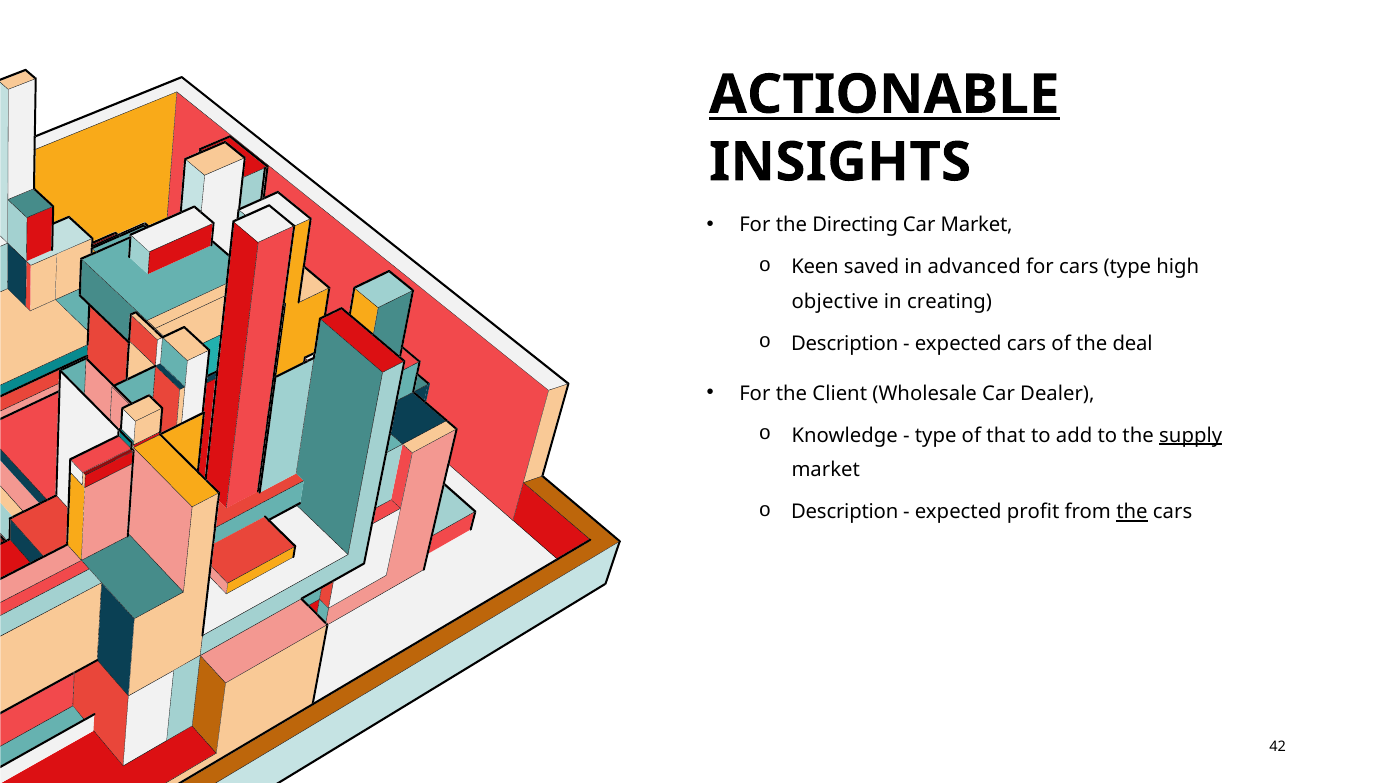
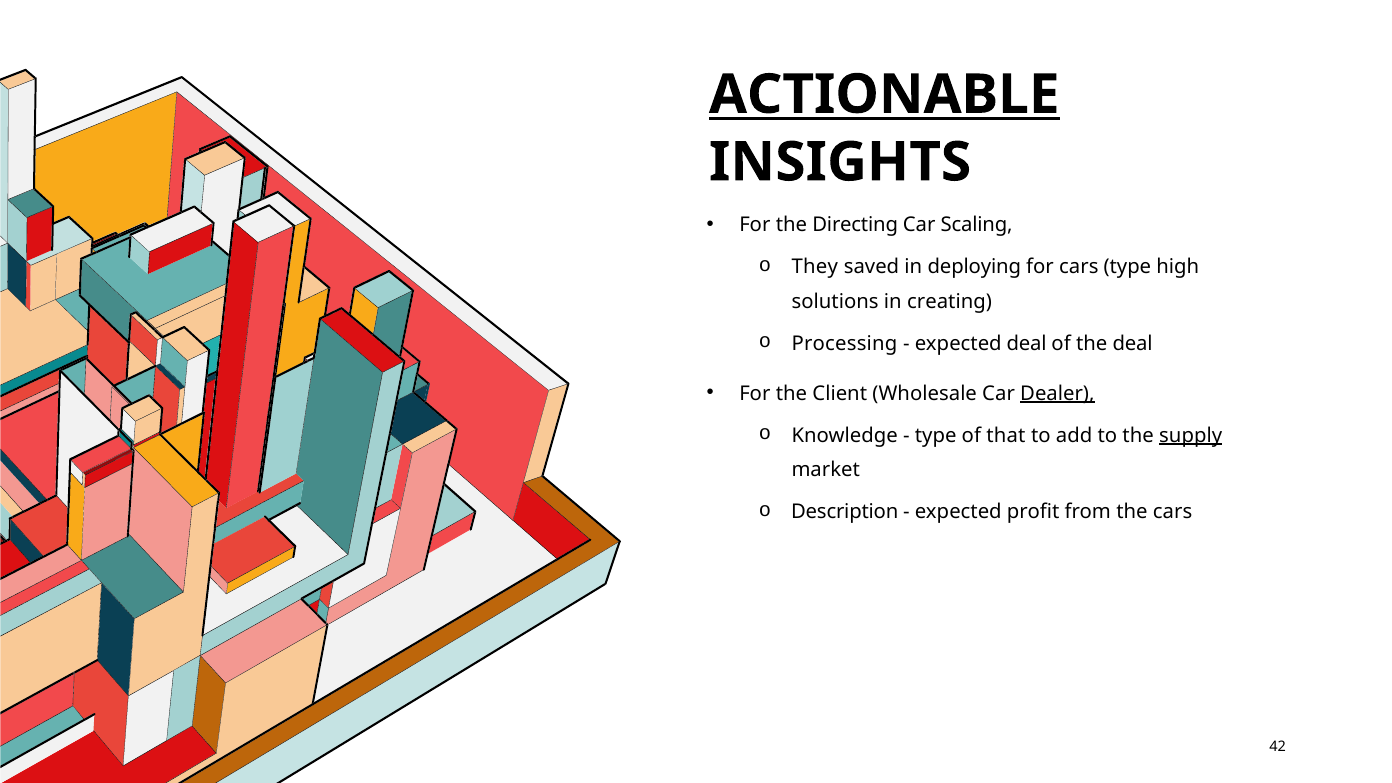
Car Market: Market -> Scaling (977, 225)
Keen: Keen -> They (815, 267)
advanced: advanced -> deploying (974, 267)
objective: objective -> solutions (835, 302)
Description: Description -> Processing (845, 344)
expected cars: cars -> deal (1027, 344)
Dealer underline: none -> present (1057, 393)
the underline: present -> none (1132, 512)
